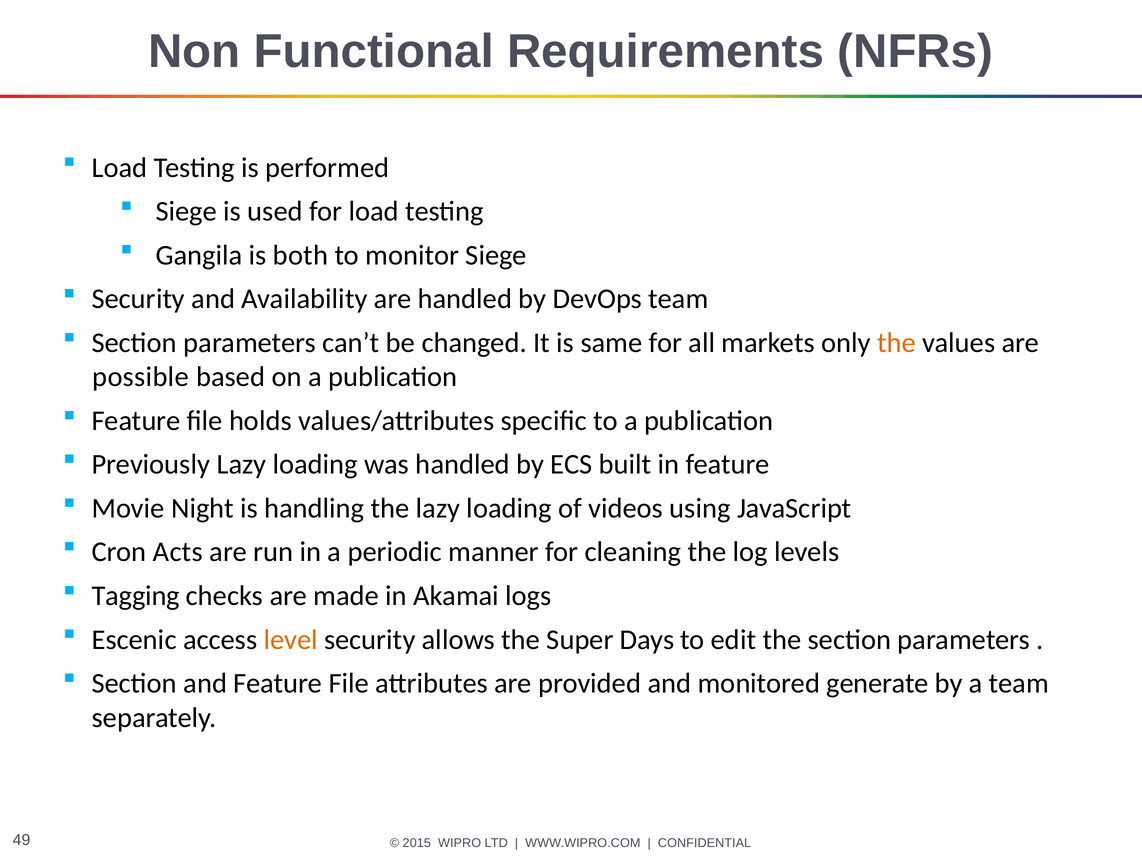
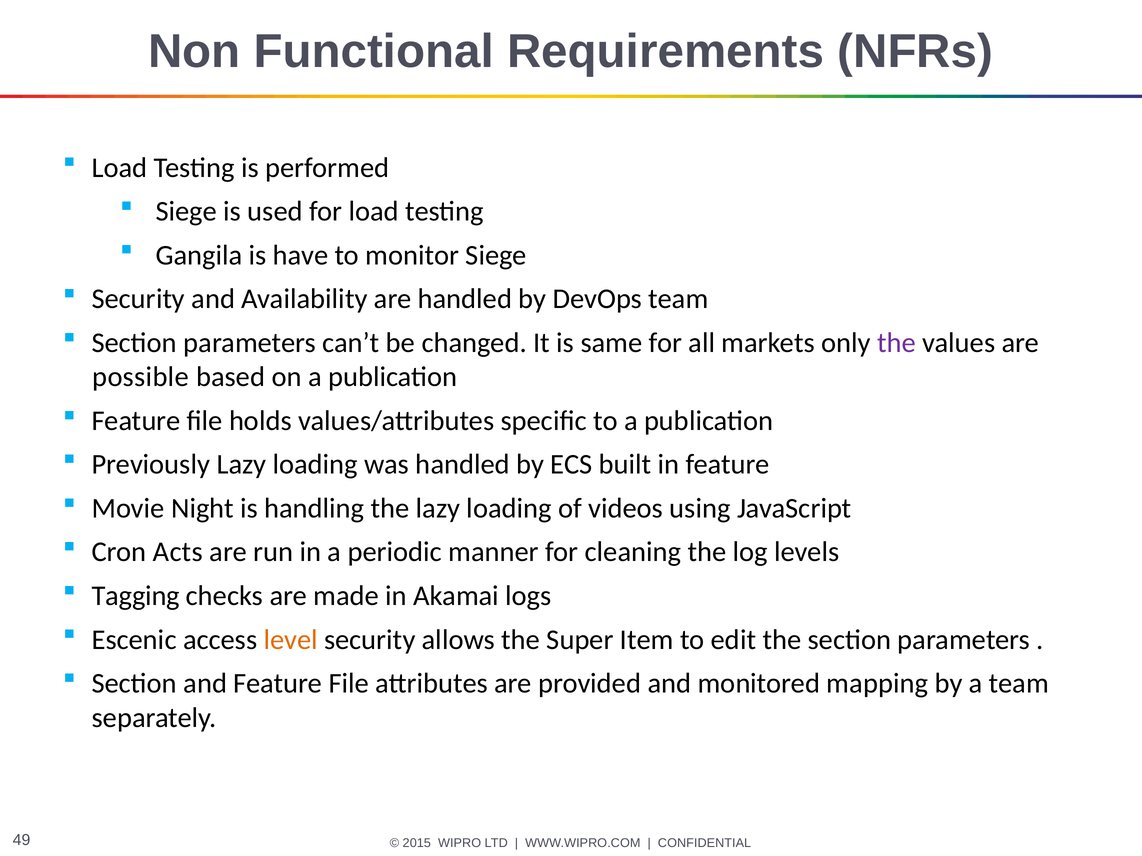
both: both -> have (301, 255)
the colour: orange -> purple (896, 343)
Days: Days -> Item (647, 640)
generate: generate -> mapping (877, 684)
